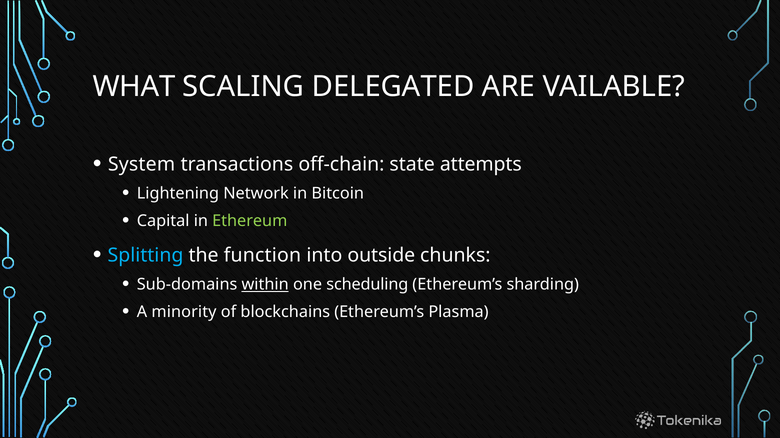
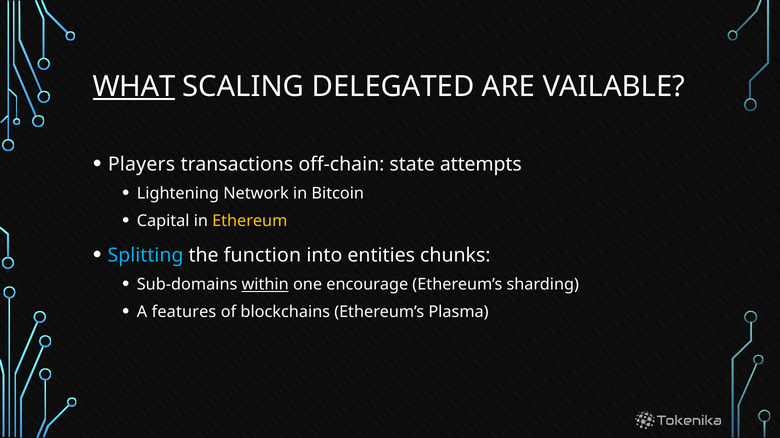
WHAT underline: none -> present (134, 87)
System: System -> Players (142, 165)
Ethereum colour: light green -> yellow (250, 221)
outside: outside -> entities (381, 256)
scheduling: scheduling -> encourage (367, 285)
minority: minority -> features (184, 312)
